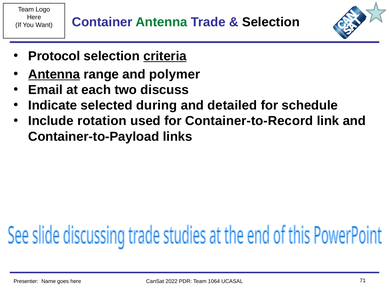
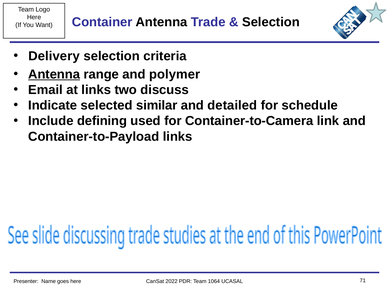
Antenna colour: green -> black (161, 22)
Protocol: Protocol -> Delivery (54, 56)
criteria underline: present -> none (165, 56)
at each: each -> links (96, 90)
during: during -> similar (157, 105)
rotation: rotation -> defining (102, 121)
Container-to-Record: Container-to-Record -> Container-to-Camera (249, 121)
